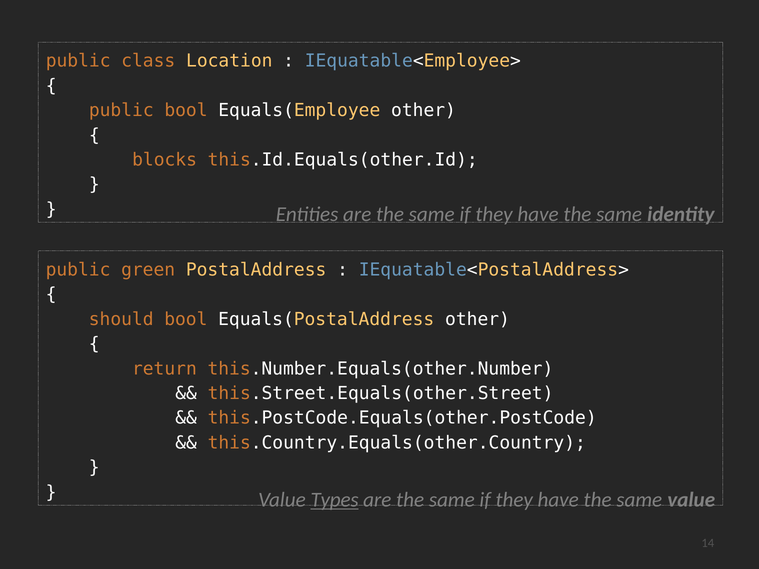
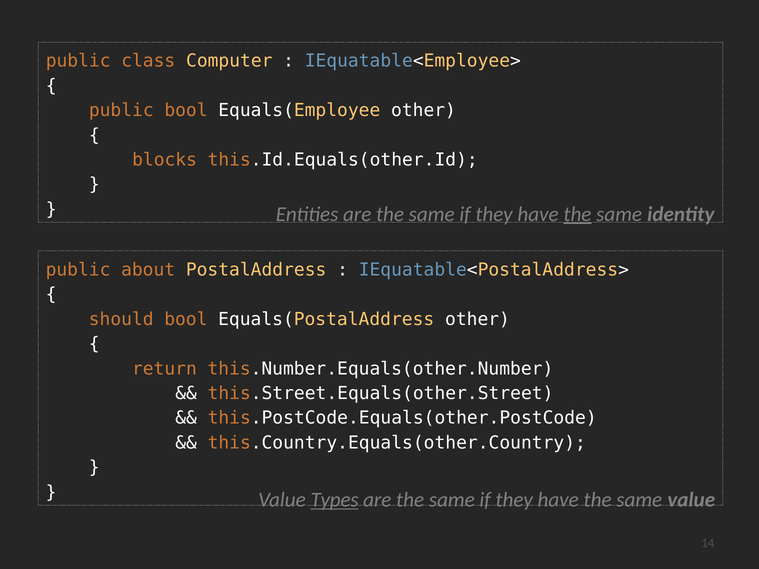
Location: Location -> Computer (229, 61)
the underline: none -> present (577, 214)
green: green -> about (148, 270)
